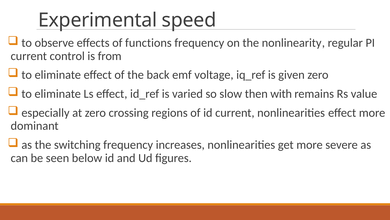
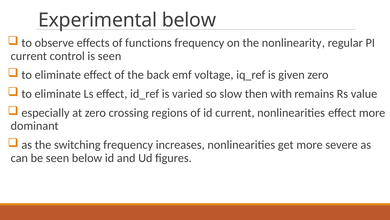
Experimental speed: speed -> below (189, 20)
is from: from -> seen (110, 56)
